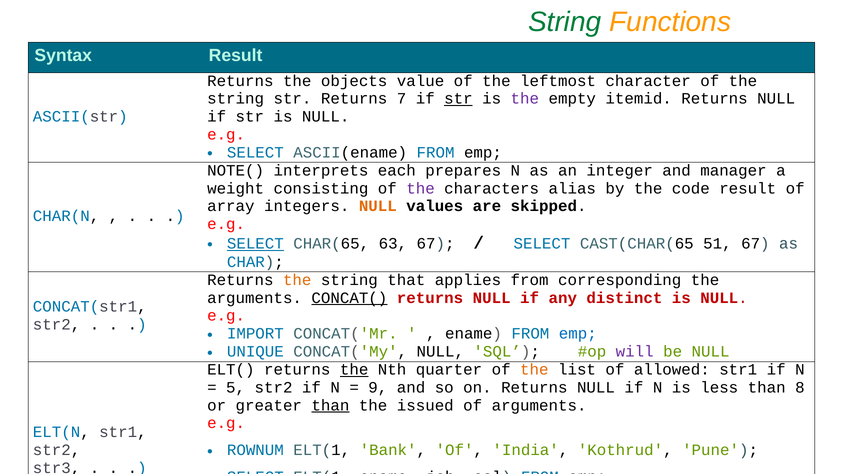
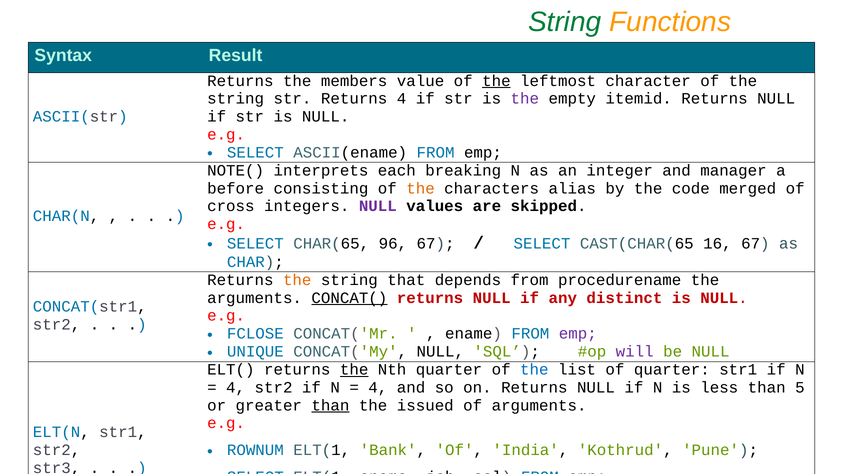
objects: objects -> members (354, 81)
the underline: none -> present (496, 81)
Returns 7: 7 -> 4 (402, 99)
str underline: present -> none (458, 99)
prepares: prepares -> breaking (463, 170)
weight: weight -> before (236, 188)
the colour: purple -> orange (421, 188)
code result: result -> merged (748, 188)
array: array -> cross (231, 206)
NULL colour: orange -> purple (378, 206)
SELECT underline: present -> none (255, 244)
63: 63 -> 96 (393, 244)
51: 51 -> 16 (717, 244)
applies: applies -> depends (468, 280)
corresponding: corresponding -> procedurename (620, 280)
IMPORT: IMPORT -> FCLOSE (255, 334)
emp colour: blue -> purple (578, 334)
the colour: orange -> blue (534, 370)
of allowed: allowed -> quarter (672, 370)
5: 5 -> 4 (236, 388)
9: 9 -> 4 (378, 388)
8: 8 -> 5 (800, 388)
